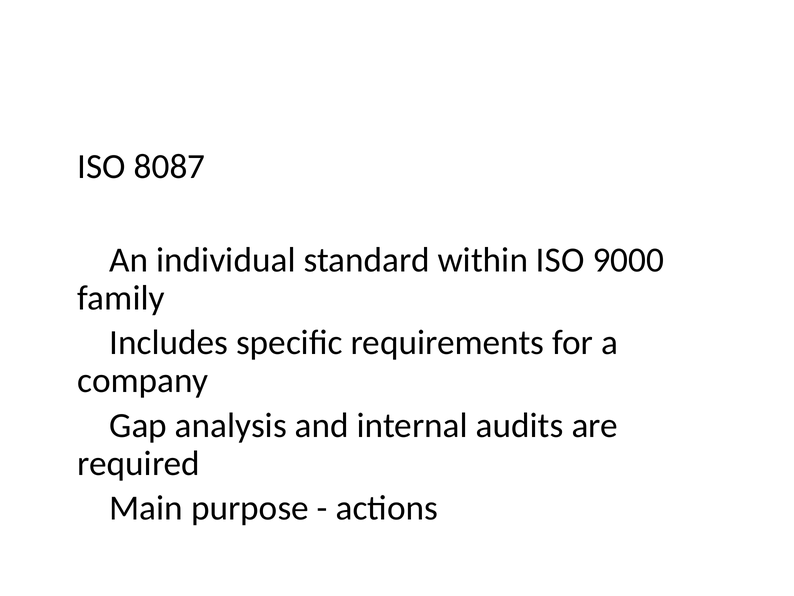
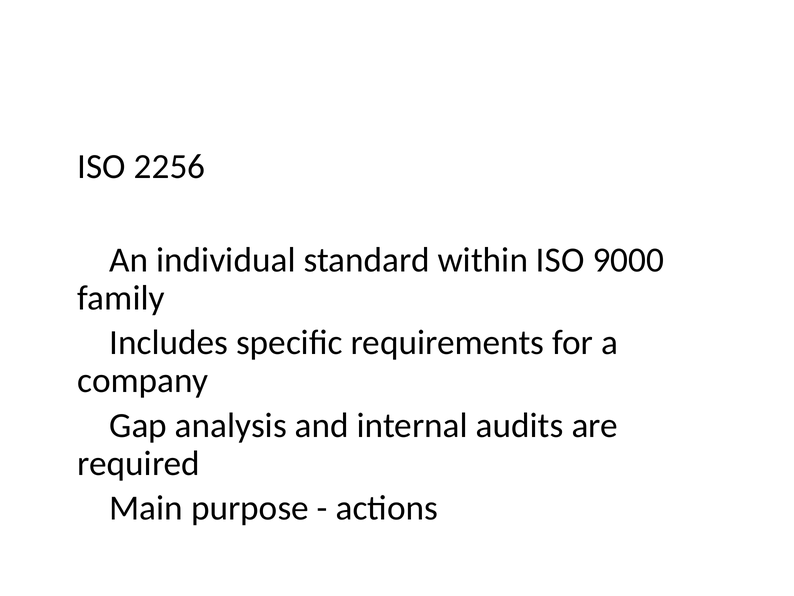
8087: 8087 -> 2256 (170, 167)
